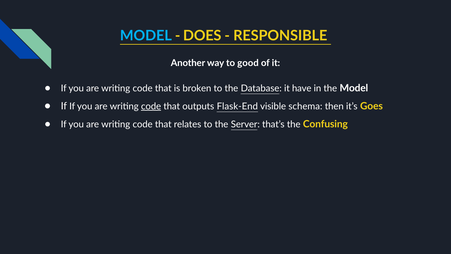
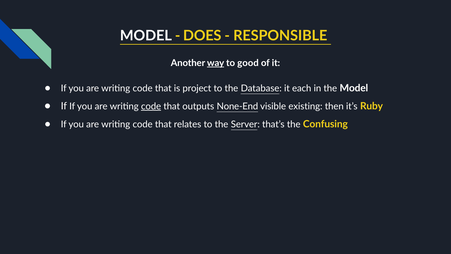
MODEL colour: light blue -> white (146, 36)
way underline: none -> present (216, 63)
broken: broken -> project (197, 88)
have: have -> each (302, 88)
Flask-End: Flask-End -> None-End (237, 106)
schema: schema -> existing (305, 106)
Goes: Goes -> Ruby (372, 106)
